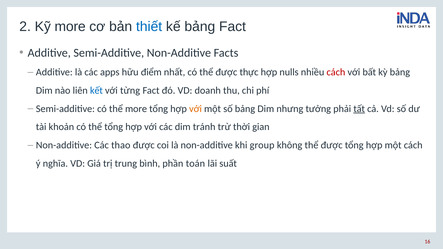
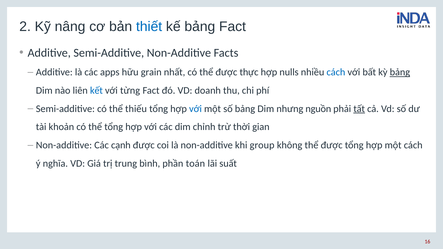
Kỹ more: more -> nâng (70, 27)
điểm: điểm -> grain (151, 72)
cách colour: red -> blue (336, 72)
bảng underline: none -> present (400, 72)
thể more: more -> thiếu (136, 109)
với colour: orange -> blue (196, 109)
tưởng: tưởng -> nguồn (318, 109)
tránh: tránh -> chỉnh (204, 127)
thao: thao -> cạnh (121, 145)
